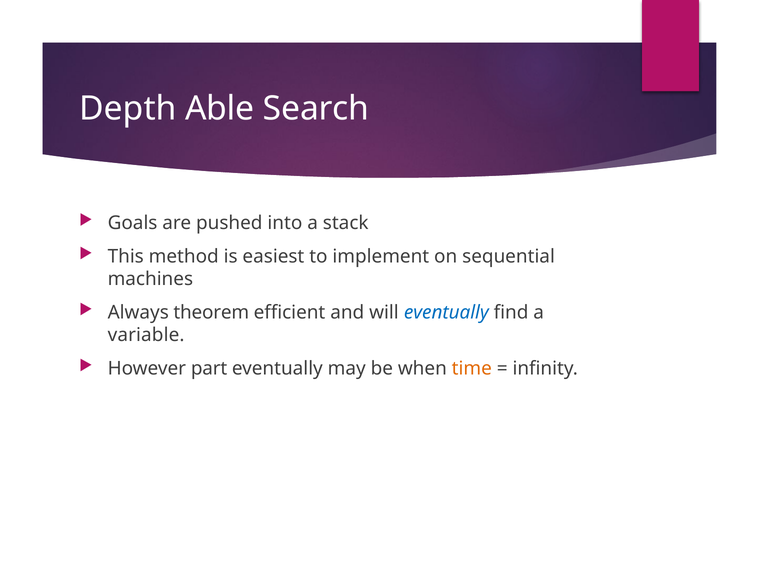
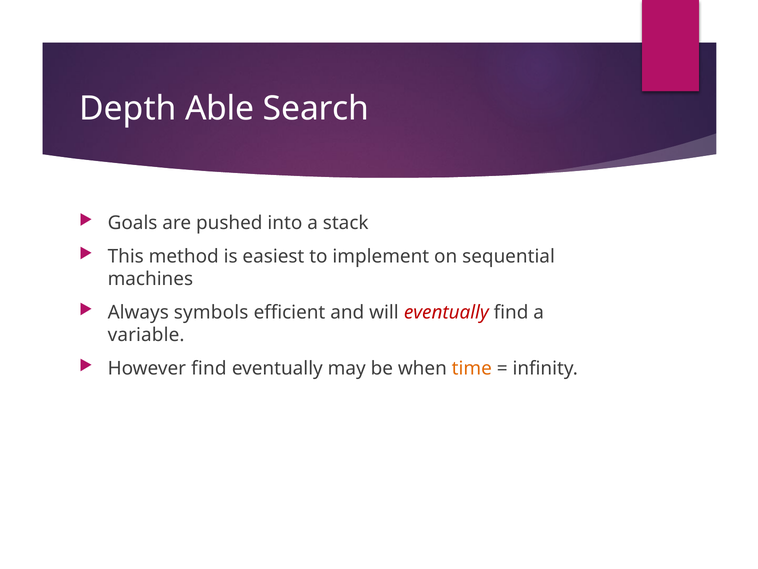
theorem: theorem -> symbols (211, 312)
eventually colour: blue -> red (446, 312)
However part: part -> find (209, 368)
